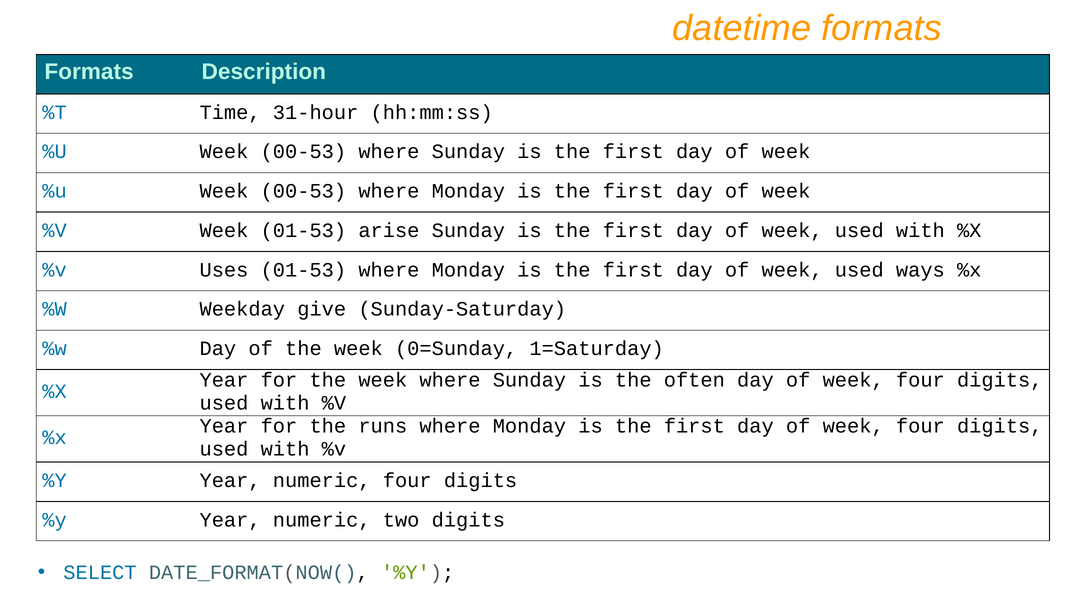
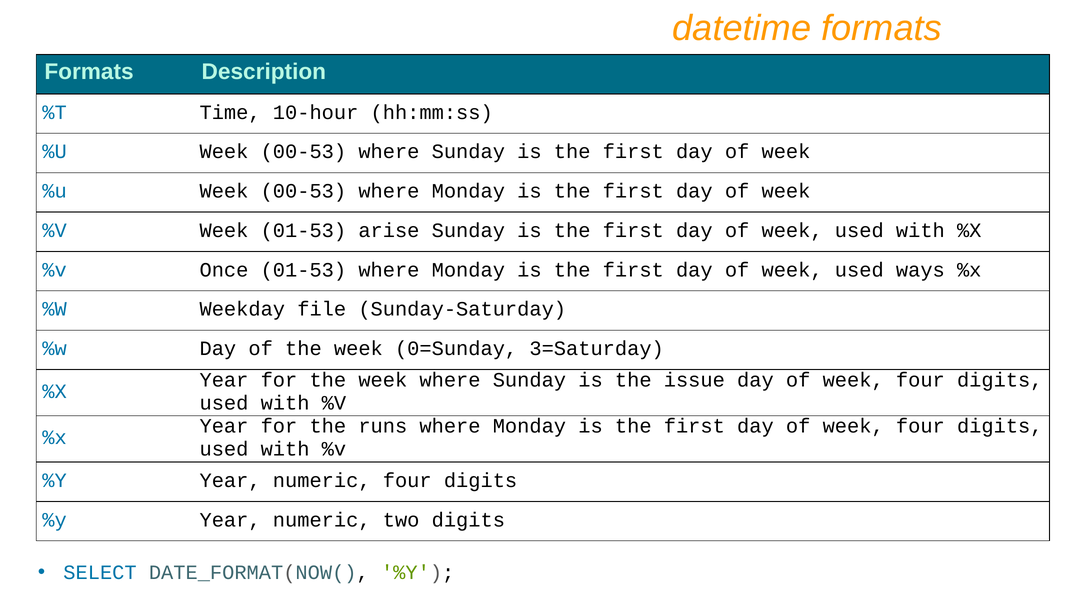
31-hour: 31-hour -> 10-hour (316, 112)
Uses: Uses -> Once (224, 270)
give: give -> file (322, 309)
1=Saturday: 1=Saturday -> 3=Saturday (597, 349)
often: often -> issue (694, 380)
